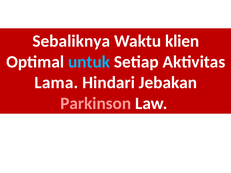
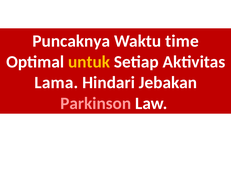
Sebaliknya: Sebaliknya -> Puncaknya (71, 41)
klien: klien -> time (182, 41)
untuk colour: light blue -> yellow (89, 62)
